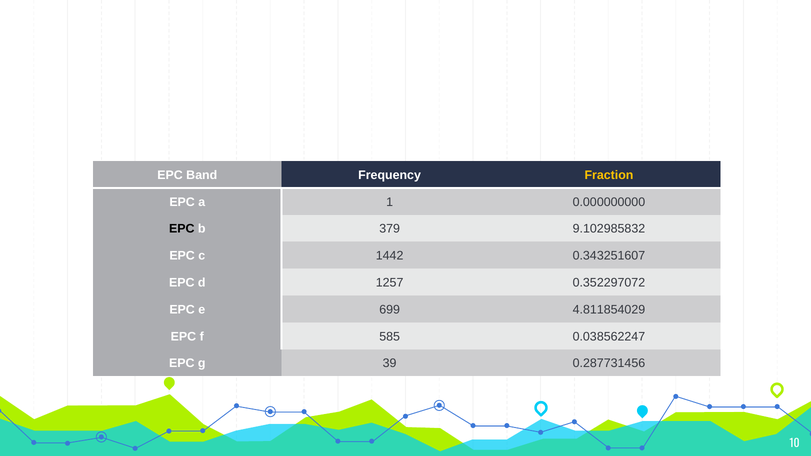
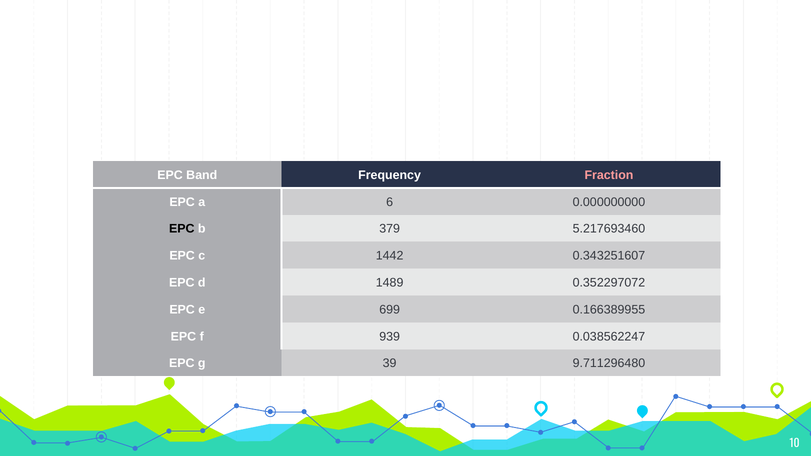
Fraction colour: yellow -> pink (609, 175)
1: 1 -> 6 (390, 202)
9.102985832: 9.102985832 -> 5.217693460 (609, 229)
1257: 1257 -> 1489 (390, 283)
4.811854029: 4.811854029 -> 0.166389955 (609, 310)
585: 585 -> 939 (390, 337)
0.287731456: 0.287731456 -> 9.711296480 (609, 364)
